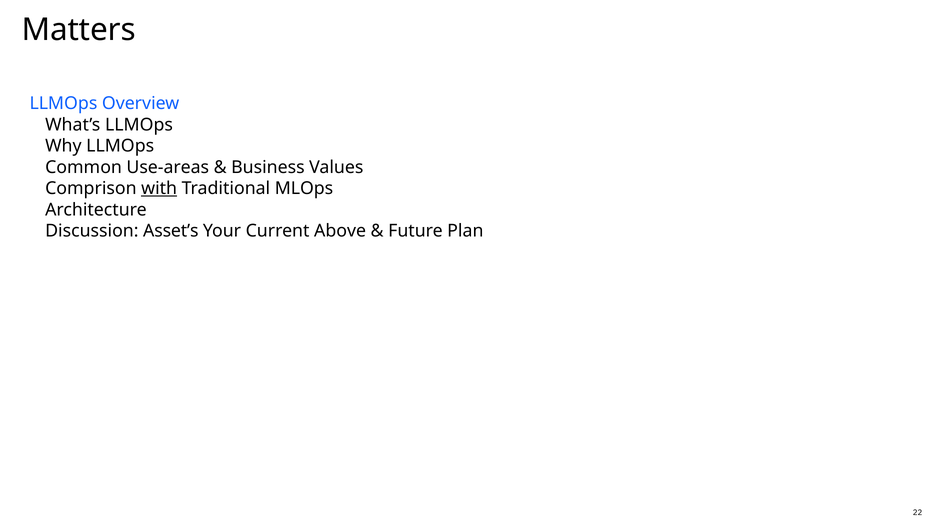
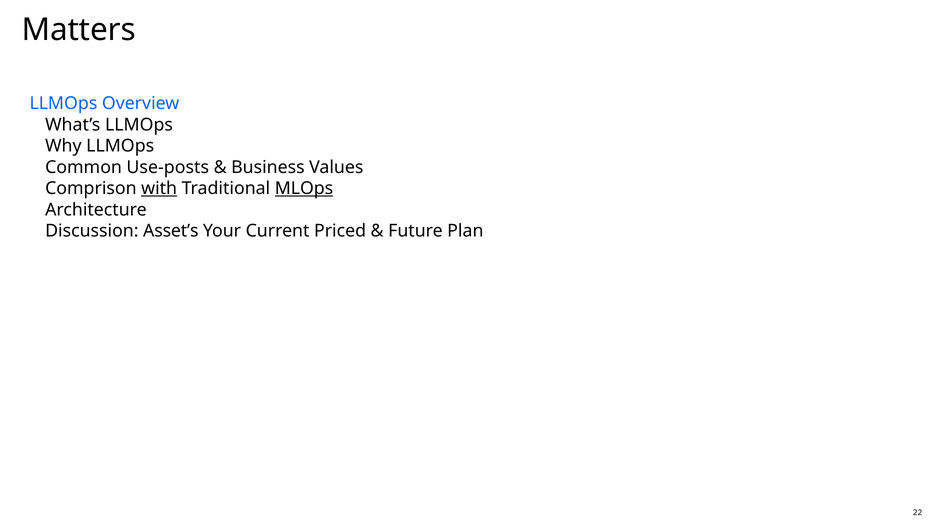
Use-areas: Use-areas -> Use-posts (168, 167)
MLOps underline: none -> present (304, 189)
Above: Above -> Priced (340, 231)
